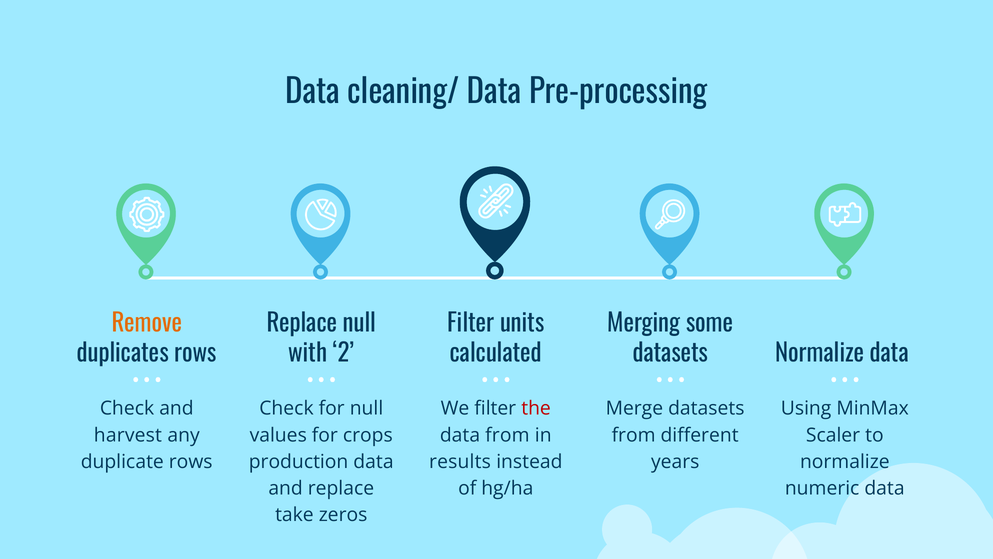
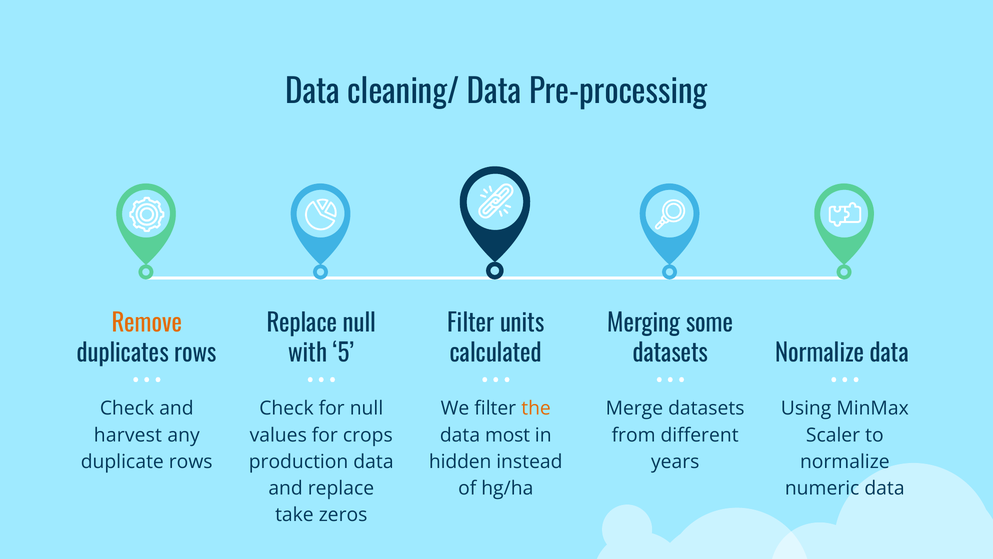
2: 2 -> 5 (343, 353)
the colour: red -> orange (536, 408)
data from: from -> most (508, 435)
results: results -> hidden (460, 461)
